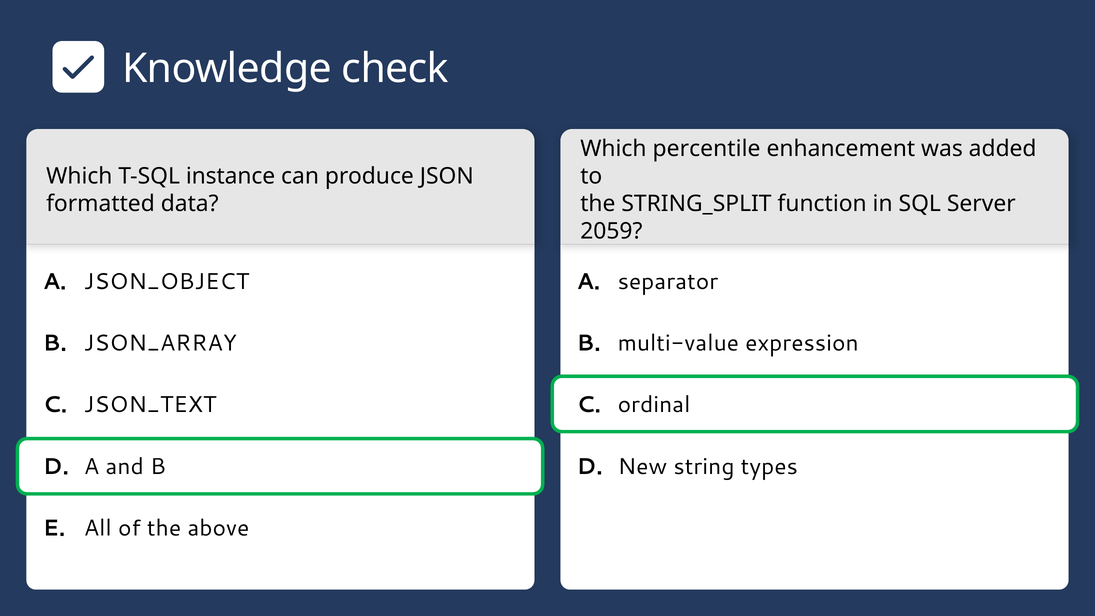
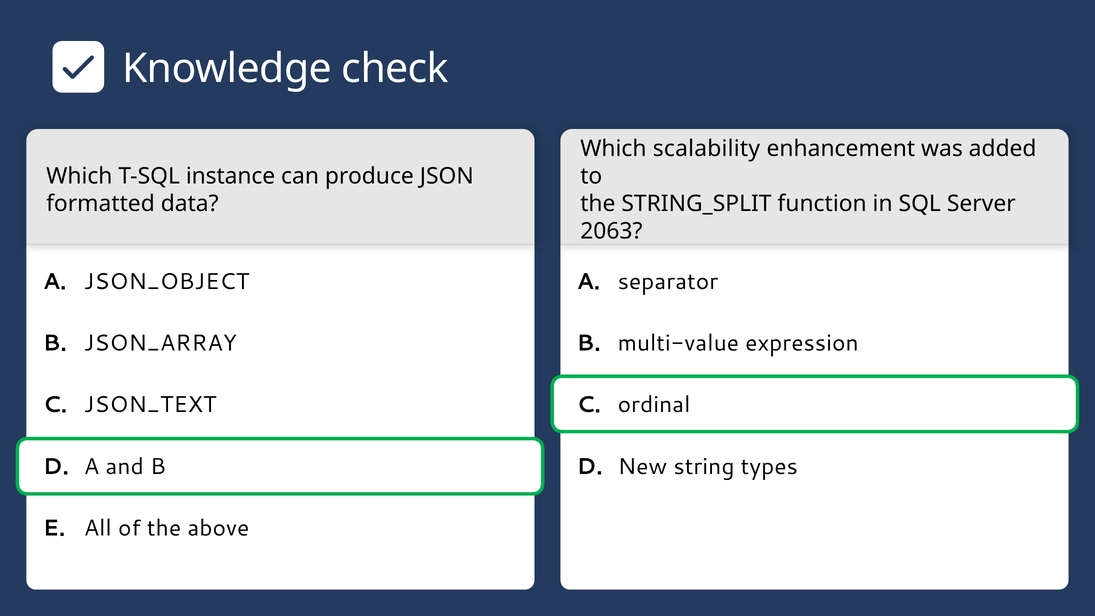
percentile: percentile -> scalability (706, 149)
2059: 2059 -> 2063 (611, 231)
